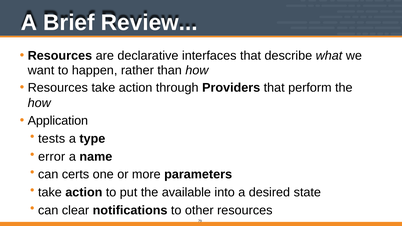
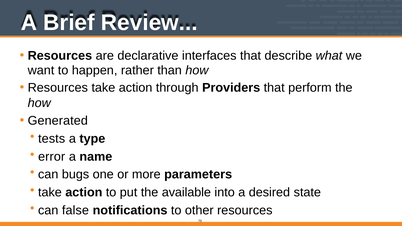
Application: Application -> Generated (58, 121)
certs: certs -> bugs (76, 175)
clear: clear -> false (75, 210)
